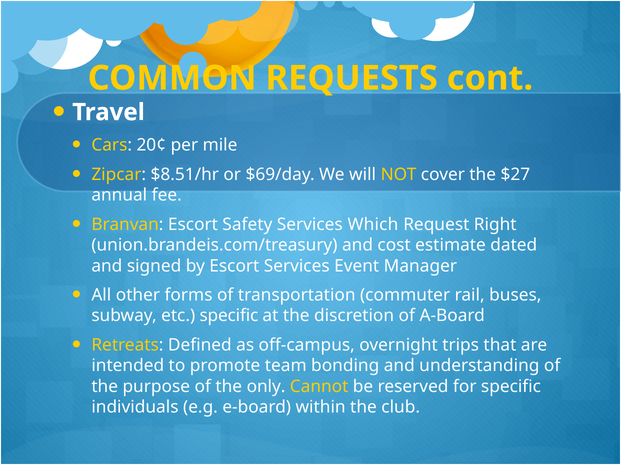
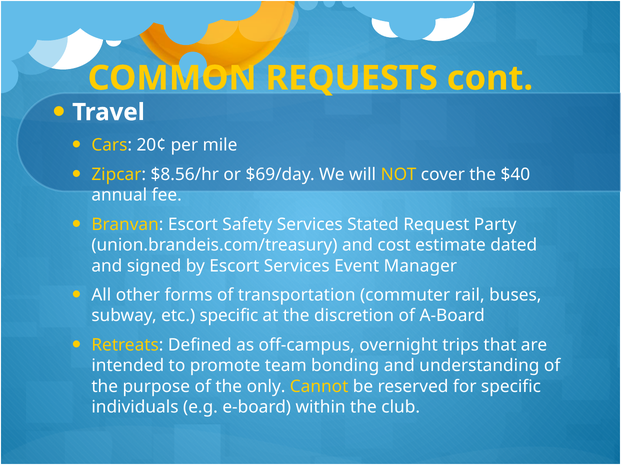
$8.51/hr: $8.51/hr -> $8.56/hr (185, 175)
$27: $27 -> $40 (515, 175)
Which: Which -> Stated (373, 225)
Right: Right -> Party (495, 225)
